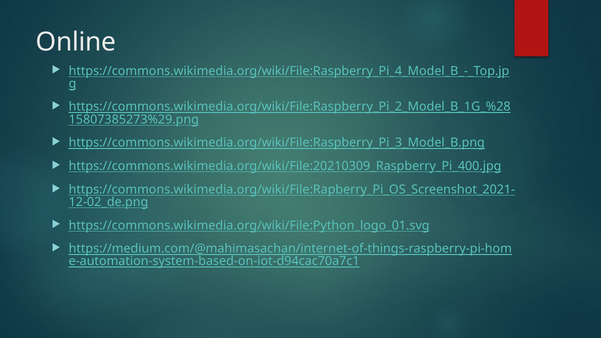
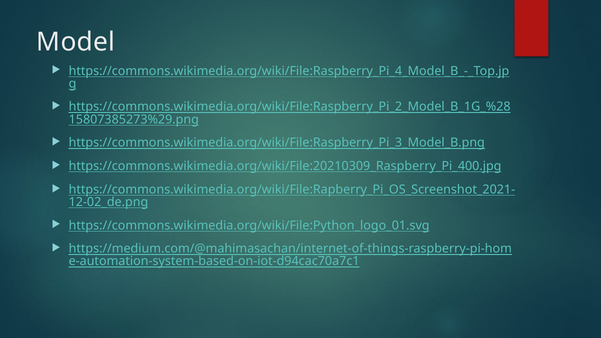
Online: Online -> Model (76, 42)
